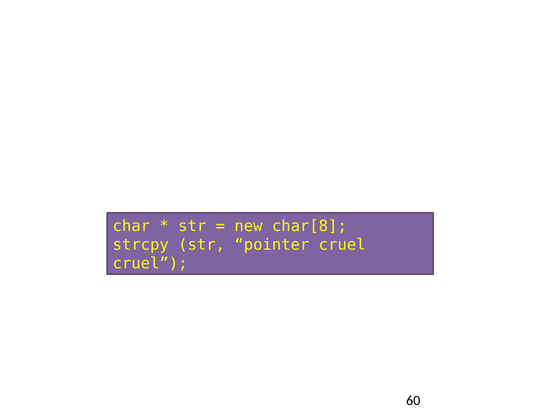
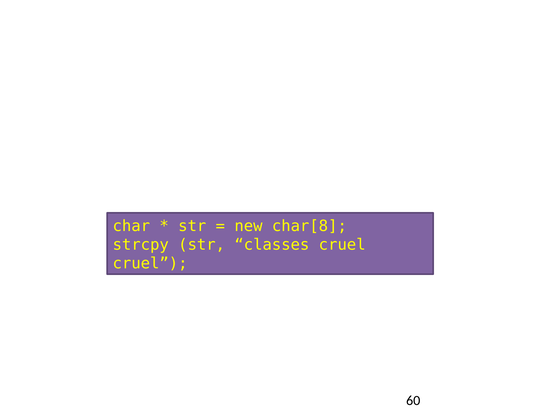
pointer: pointer -> classes (272, 245)
